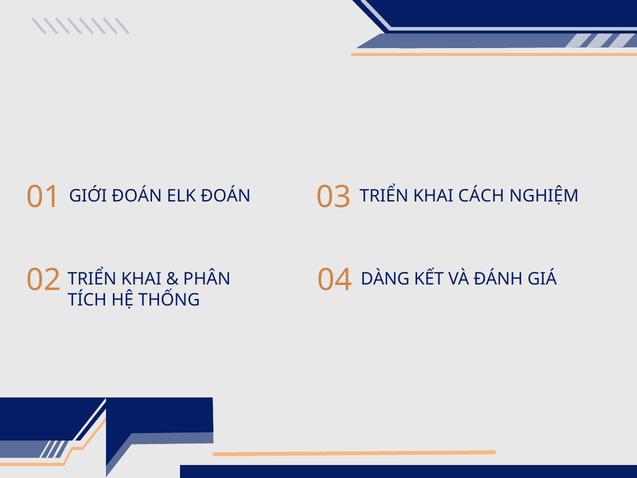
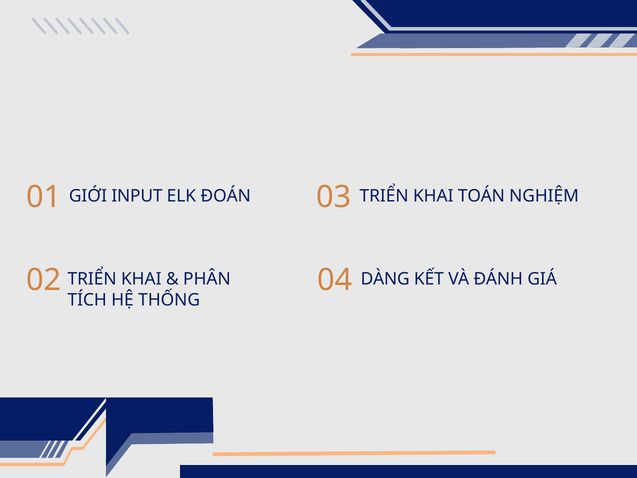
GIỚI ĐOÁN: ĐOÁN -> INPUT (137, 196)
CÁCH: CÁCH -> TOÁN (481, 196)
